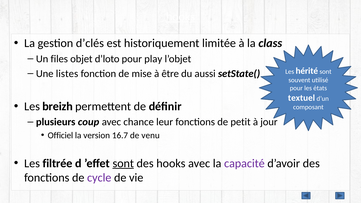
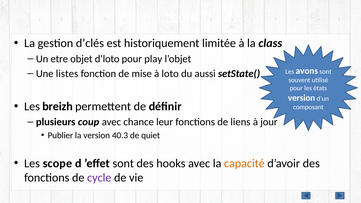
files: files -> etre (59, 59)
être: être -> loto (170, 74)
hérité: hérité -> avons (307, 71)
textuel: textuel -> version (302, 98)
petit: petit -> liens (240, 122)
Officiel: Officiel -> Publier (60, 135)
16.7: 16.7 -> 40.3 (120, 135)
venu: venu -> quiet (151, 135)
filtrée: filtrée -> scope (57, 163)
sont underline: present -> none (123, 163)
capacité colour: purple -> orange (244, 163)
